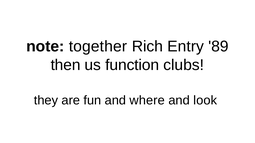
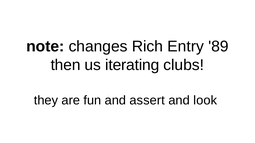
together: together -> changes (98, 46)
function: function -> iterating (132, 65)
where: where -> assert (147, 101)
